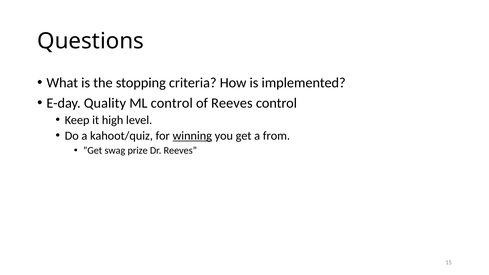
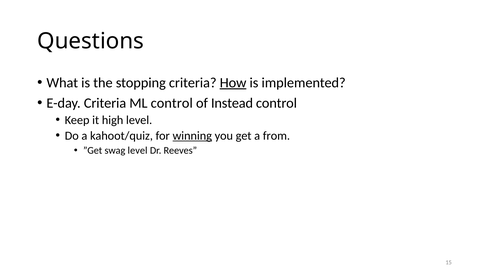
How underline: none -> present (233, 83)
E-day Quality: Quality -> Criteria (105, 103)
of Reeves: Reeves -> Instead (232, 103)
swag prize: prize -> level (138, 150)
